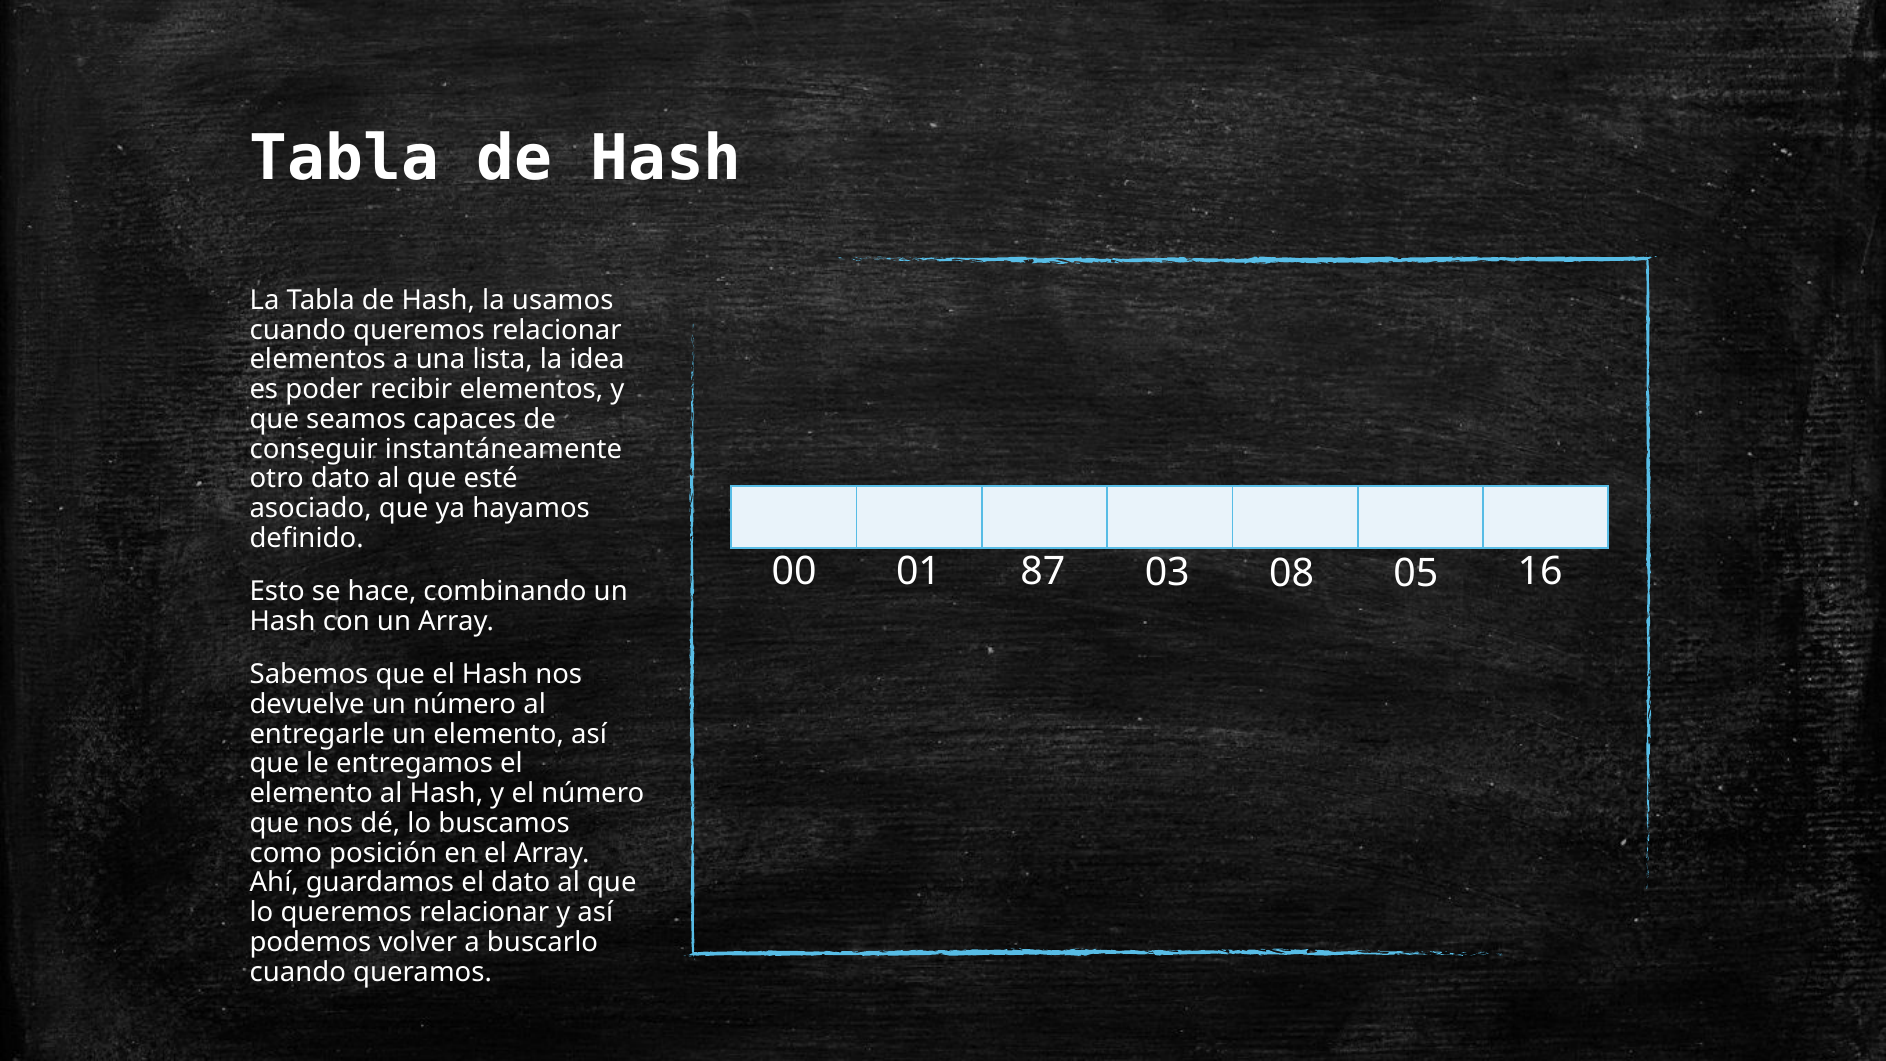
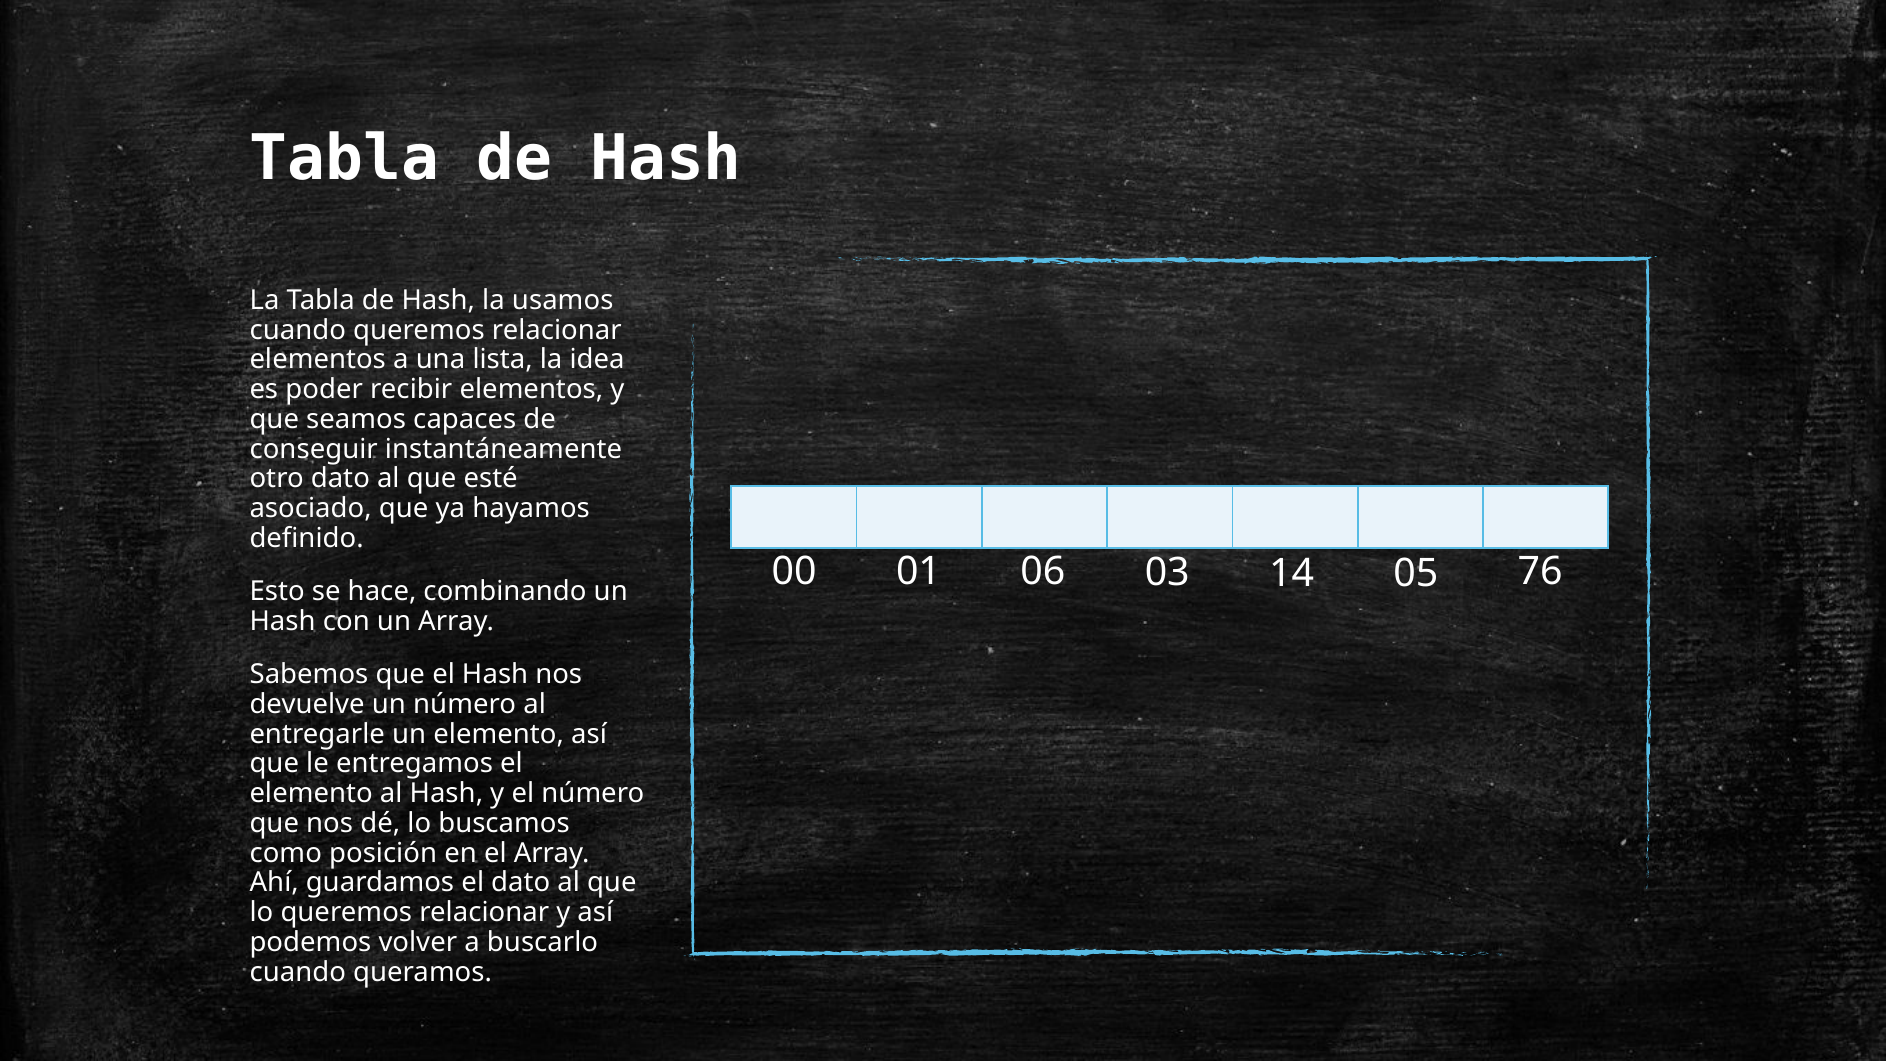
87: 87 -> 06 (1043, 572)
08: 08 -> 14 (1292, 573)
16: 16 -> 76 (1540, 571)
